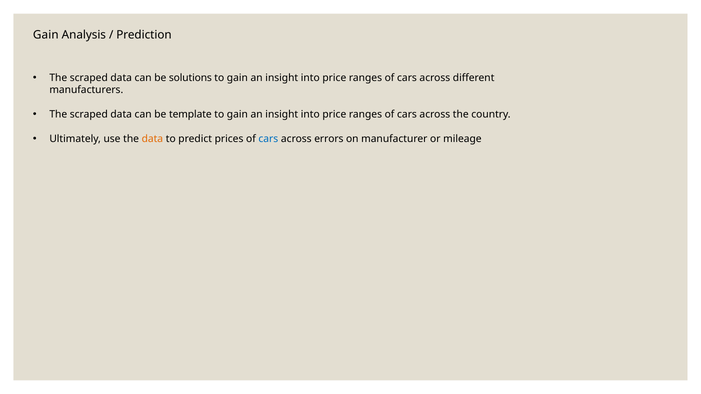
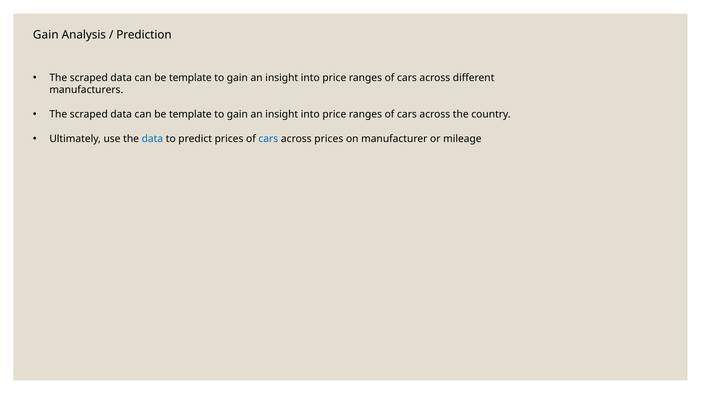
solutions: solutions -> template (190, 78)
data colour: orange -> blue (152, 139)
across errors: errors -> prices (329, 139)
